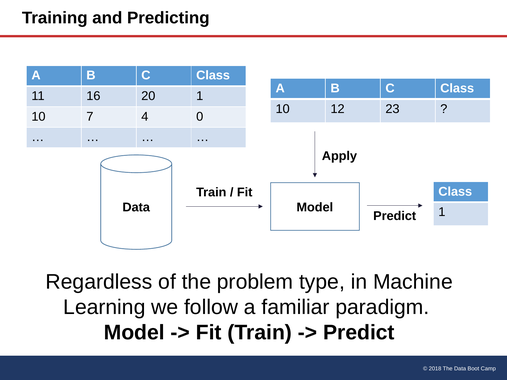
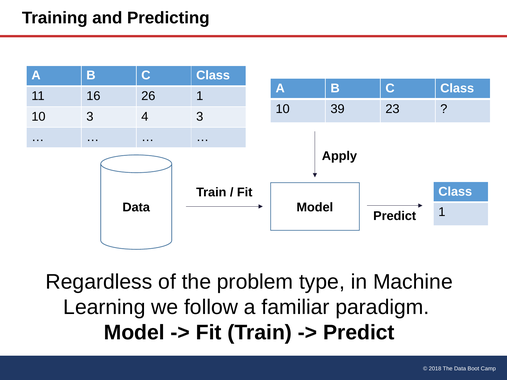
20: 20 -> 26 (148, 96)
12: 12 -> 39 (338, 109)
10 7: 7 -> 3 (90, 117)
4 0: 0 -> 3 (200, 117)
